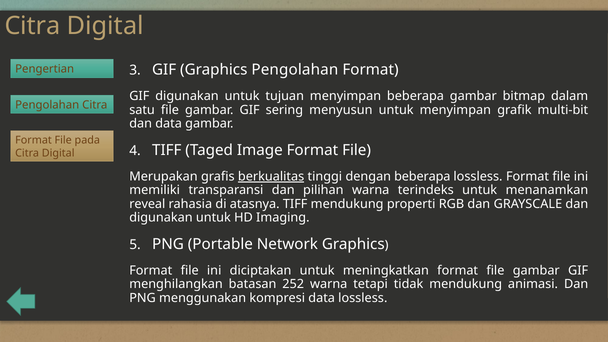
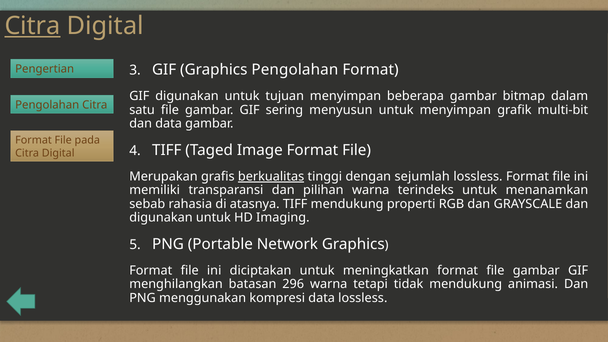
Citra underline: none -> present (33, 26)
dengan beberapa: beberapa -> sejumlah (422, 176)
reveal: reveal -> sebab (147, 204)
252: 252 -> 296 (293, 284)
